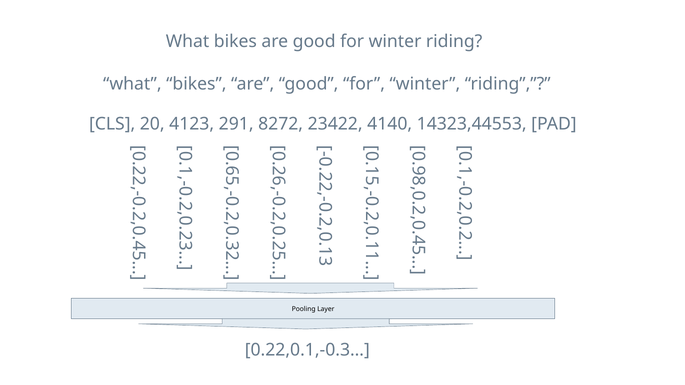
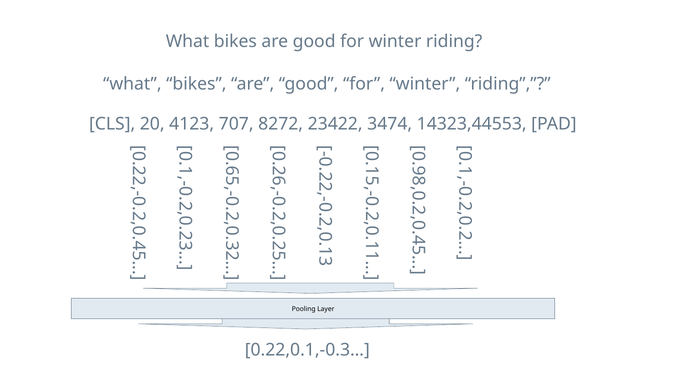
291: 291 -> 707 (236, 124)
4140: 4140 -> 3474 (390, 124)
